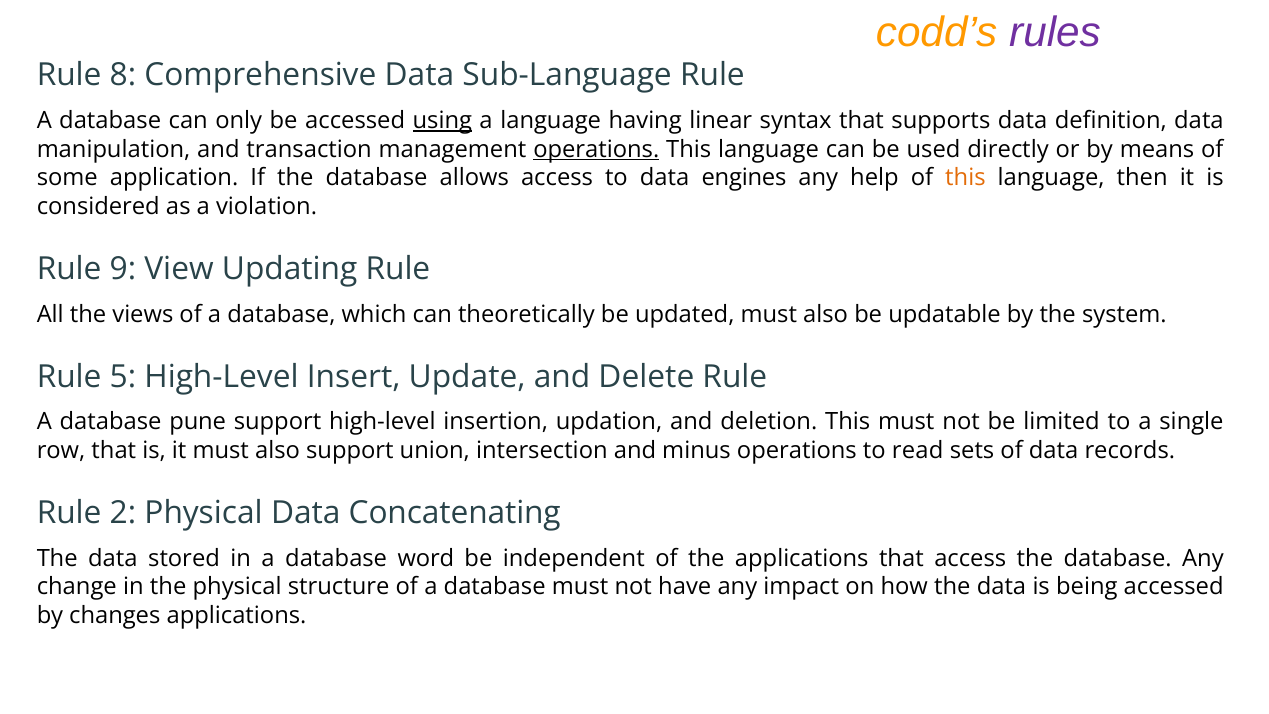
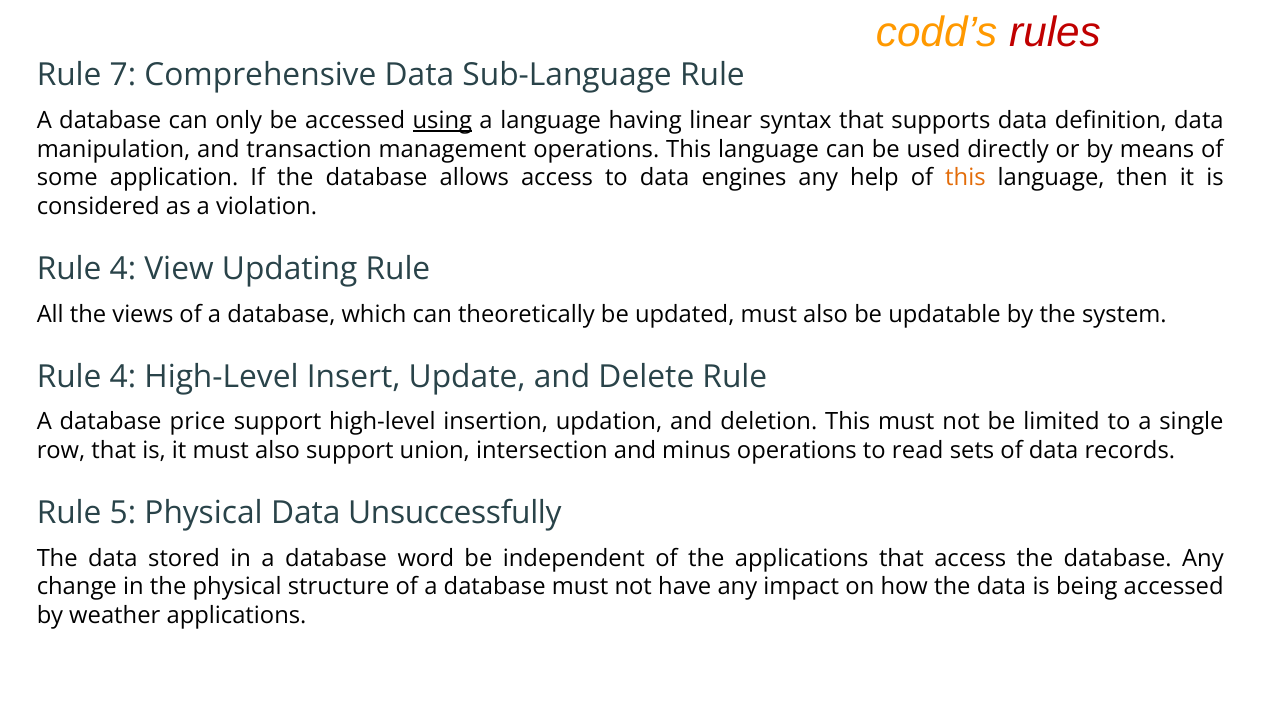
rules colour: purple -> red (1055, 33)
8: 8 -> 7 (123, 75)
operations underline: present -> none (596, 149)
9: 9 -> 4 (123, 269)
5: 5 -> 4 (123, 377)
pune: pune -> price (198, 422)
2: 2 -> 5 (123, 513)
Concatenating: Concatenating -> Unsuccessfully (455, 513)
changes: changes -> weather (115, 615)
